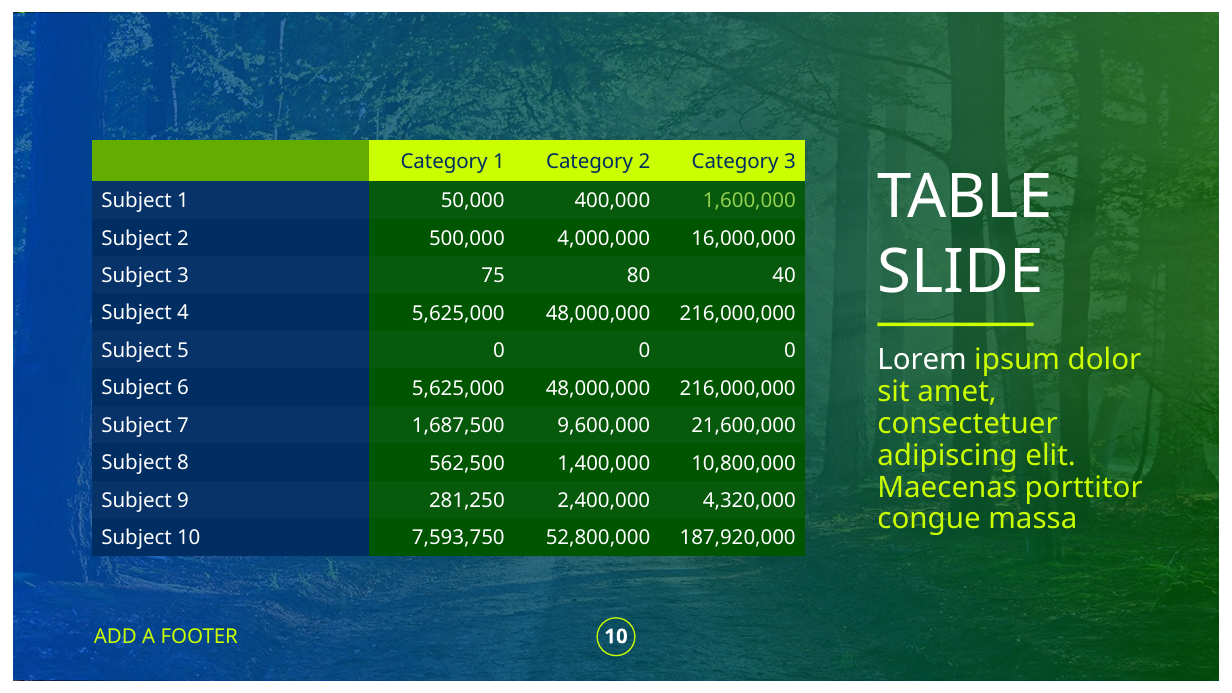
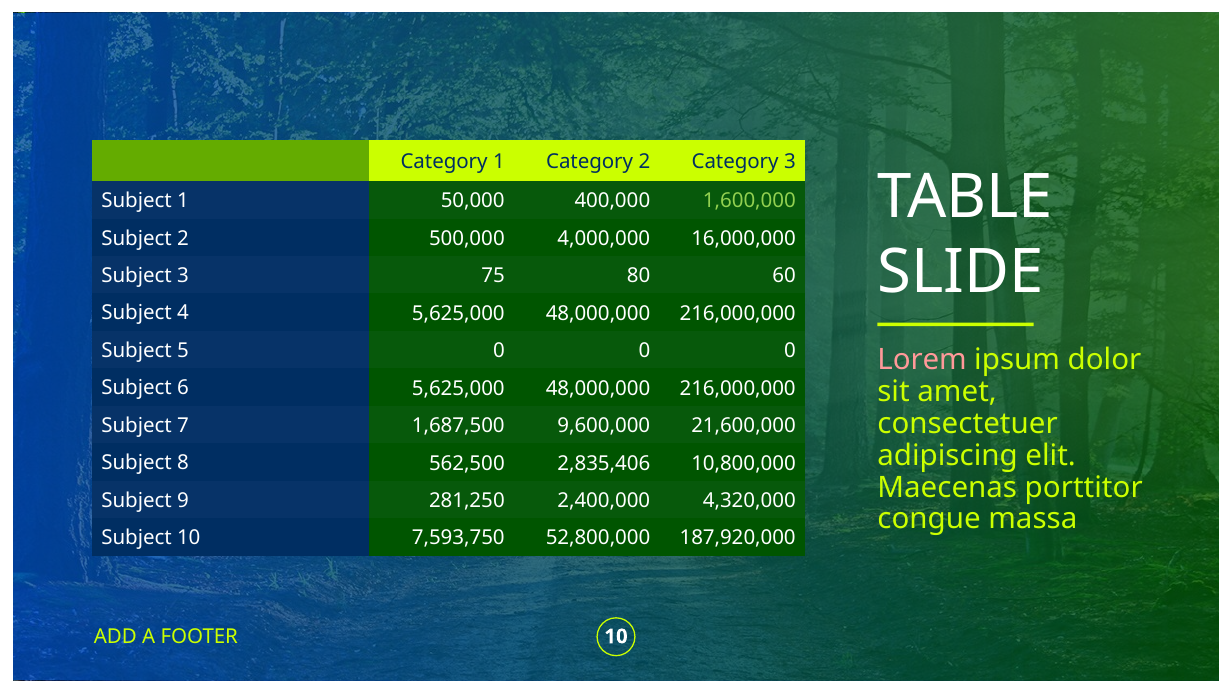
40: 40 -> 60 (784, 276)
Lorem colour: white -> pink (922, 360)
1,400,000: 1,400,000 -> 2,835,406 (604, 463)
